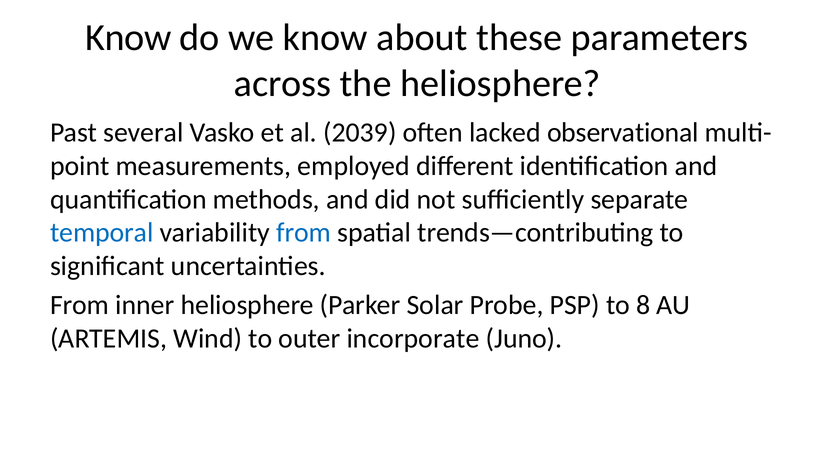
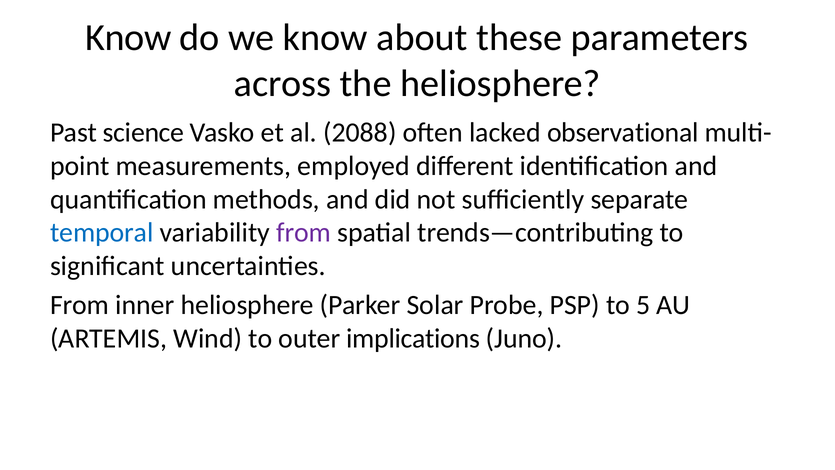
several: several -> science (144, 132)
2039: 2039 -> 2088 (360, 132)
from colour: blue -> purple (304, 233)
8: 8 -> 5 (643, 305)
incorporate: incorporate -> implications (413, 338)
